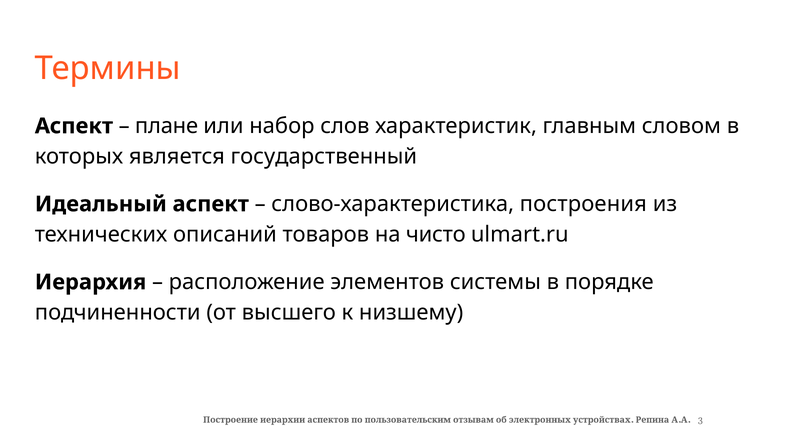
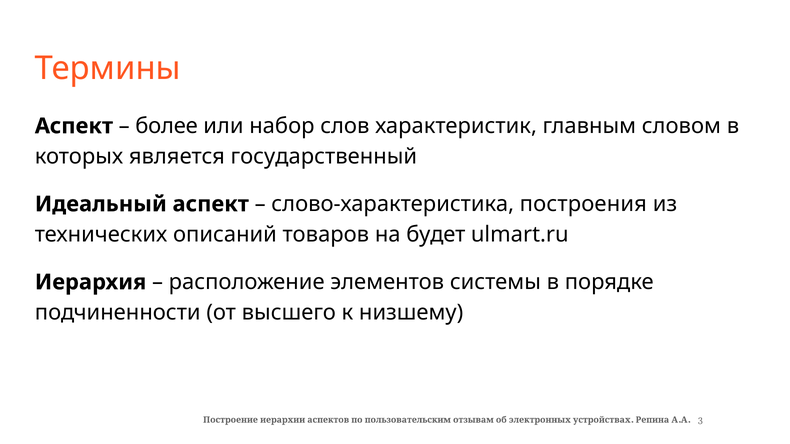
плане: плане -> более (167, 126)
чисто: чисто -> будет (436, 235)
